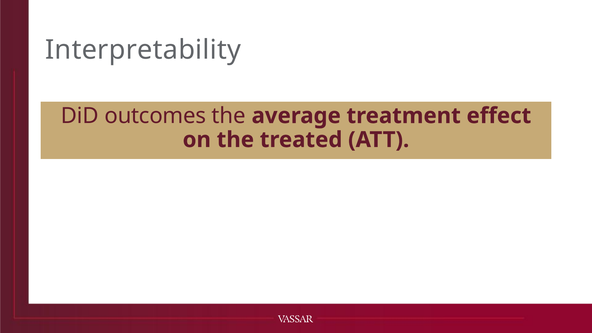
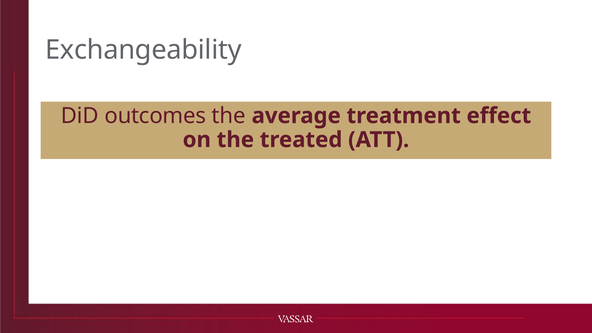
Interpretability: Interpretability -> Exchangeability (143, 50)
